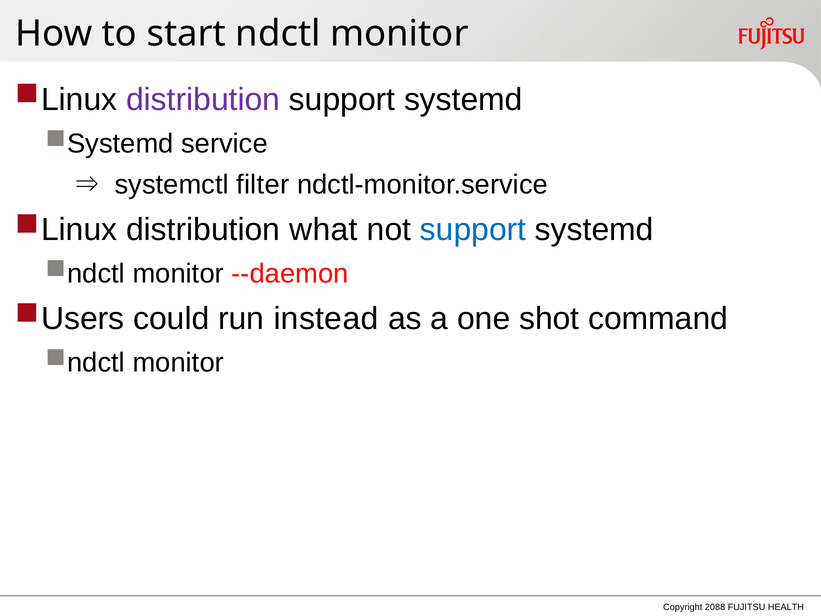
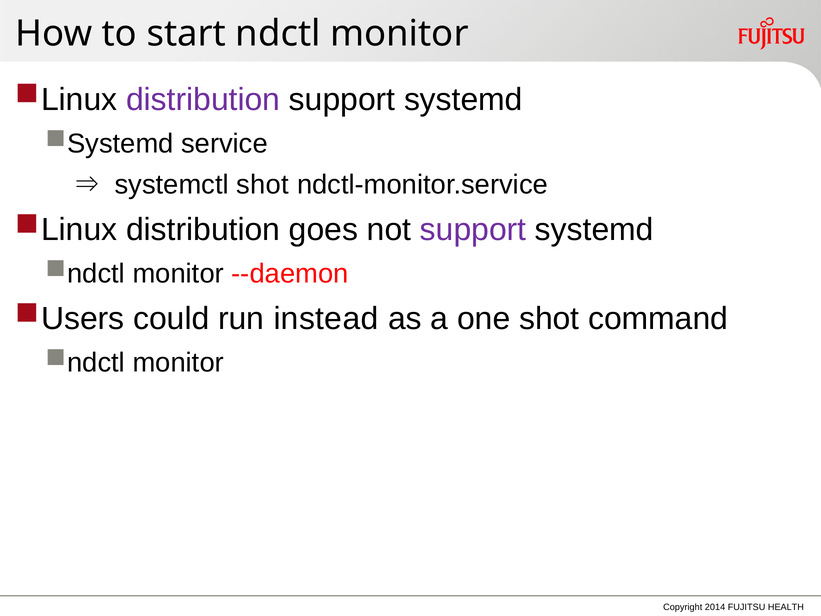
systemctl filter: filter -> shot (263, 185)
what: what -> goes (324, 230)
support colour: blue -> purple (473, 230)
2088: 2088 -> 2014 (715, 607)
